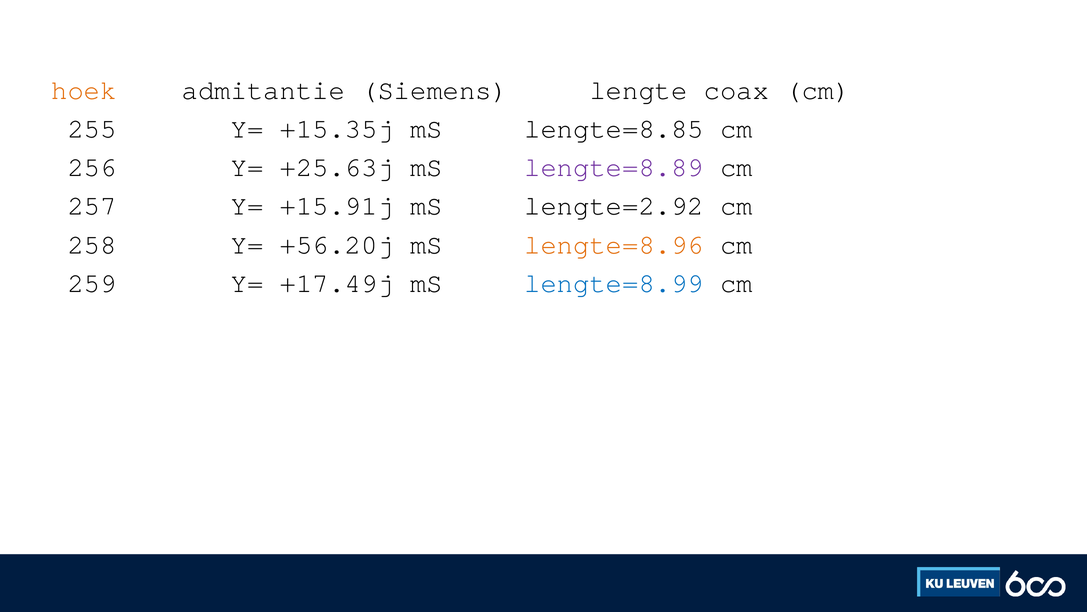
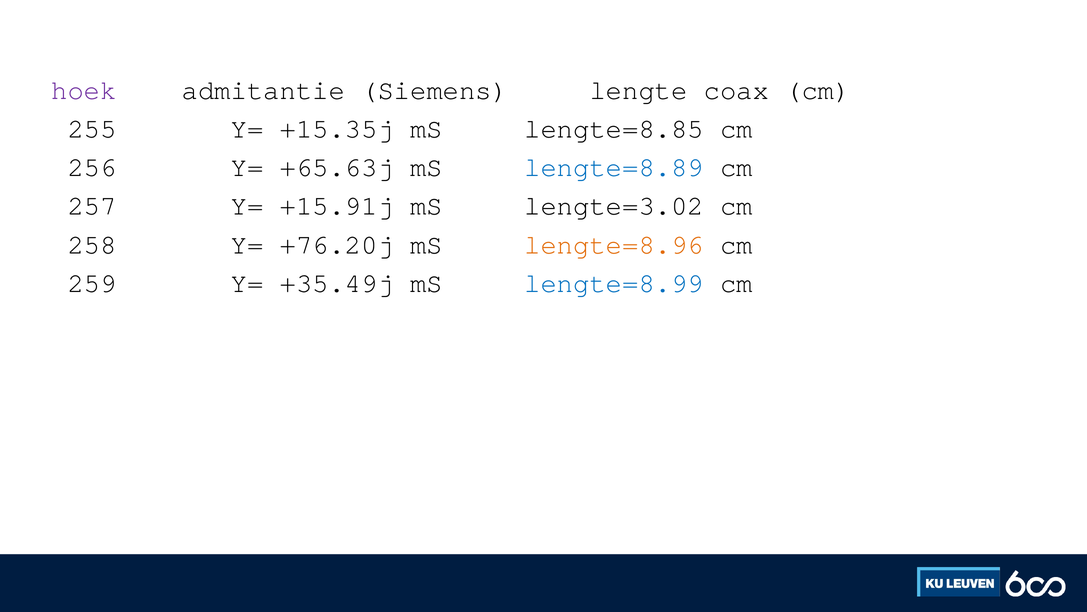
hoek colour: orange -> purple (84, 90)
+25.63j: +25.63j -> +65.63j (337, 167)
lengte=8.89 colour: purple -> blue (614, 167)
lengte=2.92: lengte=2.92 -> lengte=3.02 (614, 206)
+56.20j: +56.20j -> +76.20j (337, 244)
+17.49j: +17.49j -> +35.49j (337, 283)
